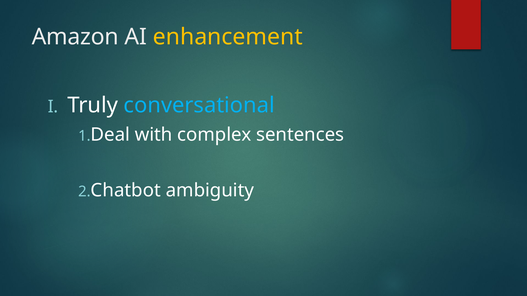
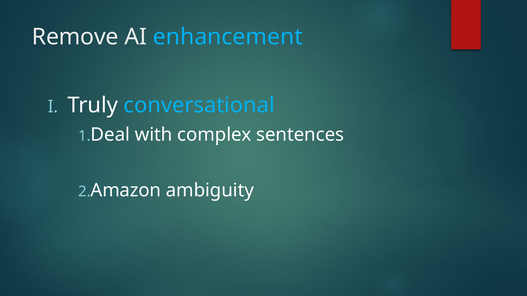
Amazon: Amazon -> Remove (75, 37)
enhancement colour: yellow -> light blue (228, 37)
Chatbot: Chatbot -> Amazon (126, 191)
